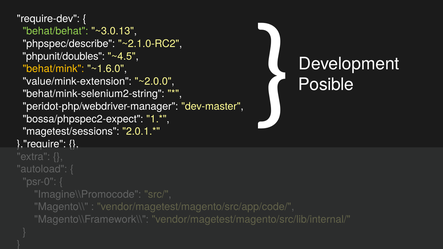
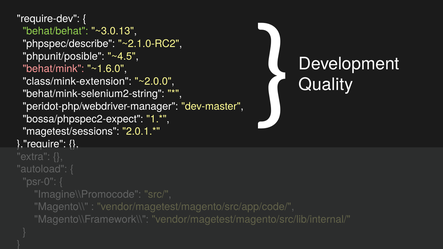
phpunit/doubles: phpunit/doubles -> phpunit/posible (64, 56)
behat/mink colour: yellow -> pink (53, 69)
value/mink-extension: value/mink-extension -> class/mink-extension (77, 81)
Posible: Posible -> Quality (326, 84)
